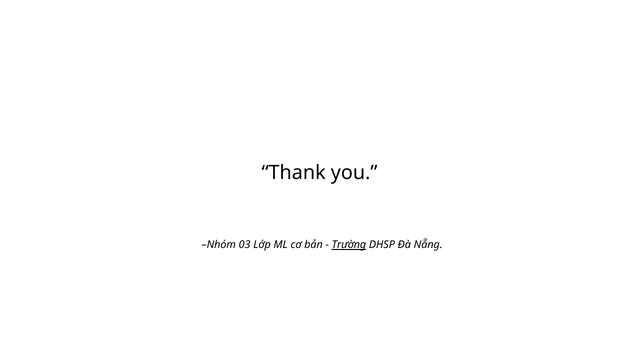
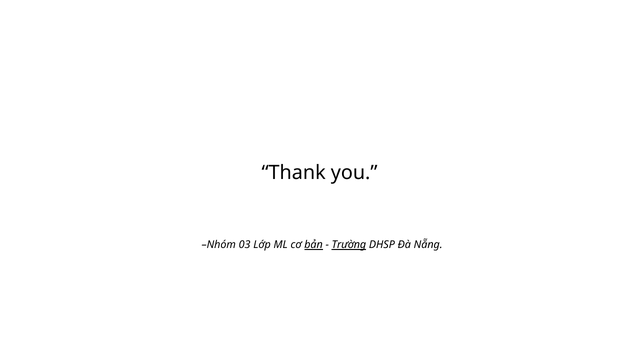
bản underline: none -> present (314, 245)
